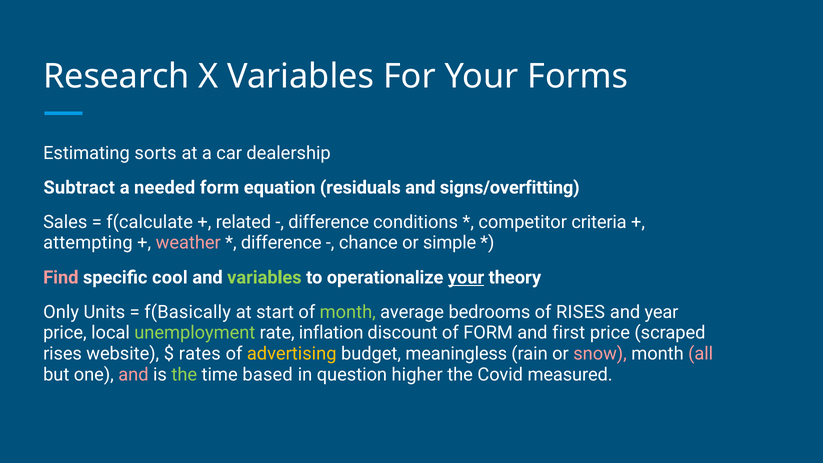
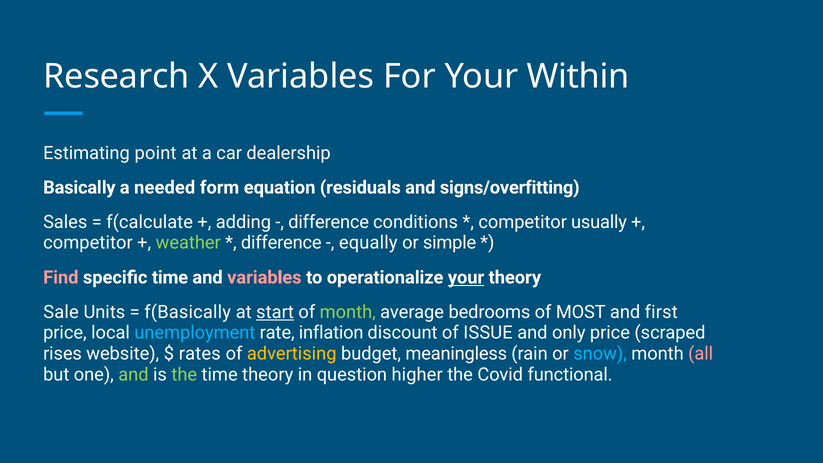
Forms: Forms -> Within (578, 77)
sorts: sorts -> point (156, 153)
Subtract: Subtract -> Basically (79, 188)
related: related -> adding (243, 222)
criteria: criteria -> usually (599, 222)
attempting: attempting -> competitor (88, 243)
weather colour: pink -> light green (188, 243)
chance: chance -> equally (368, 243)
specific cool: cool -> time (170, 277)
variables colour: light green -> pink (264, 277)
Only: Only -> Sale (61, 312)
start underline: none -> present (275, 312)
of RISES: RISES -> MOST (581, 312)
year: year -> first (661, 312)
unemployment colour: light green -> light blue (195, 333)
of FORM: FORM -> ISSUE (488, 333)
first: first -> only (569, 333)
snow colour: pink -> light blue (600, 354)
and colour: pink -> light green (133, 374)
time based: based -> theory (268, 374)
measured: measured -> functional (570, 374)
